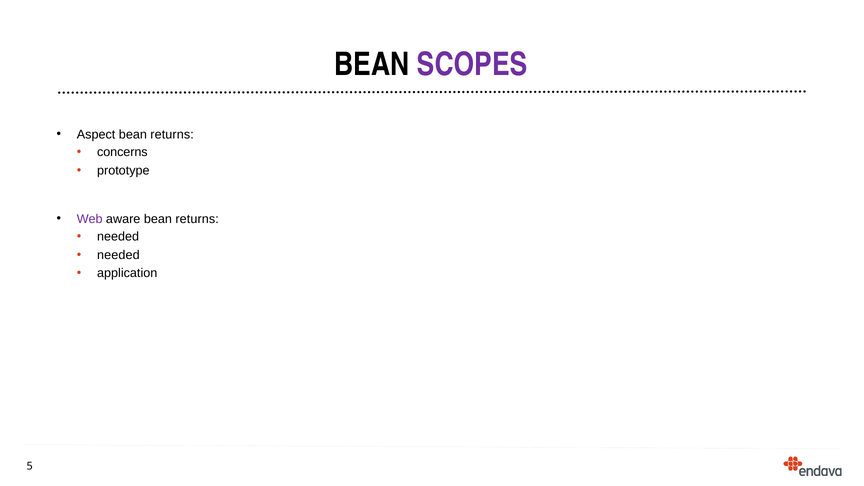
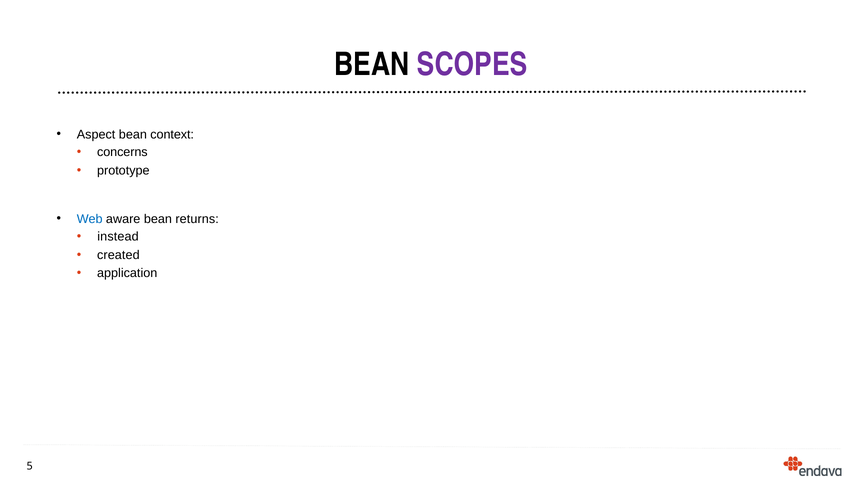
returns: returns -> context (172, 134)
Web colour: purple -> blue (90, 219)
needed: needed -> instead (118, 237)
needed: needed -> created (118, 255)
